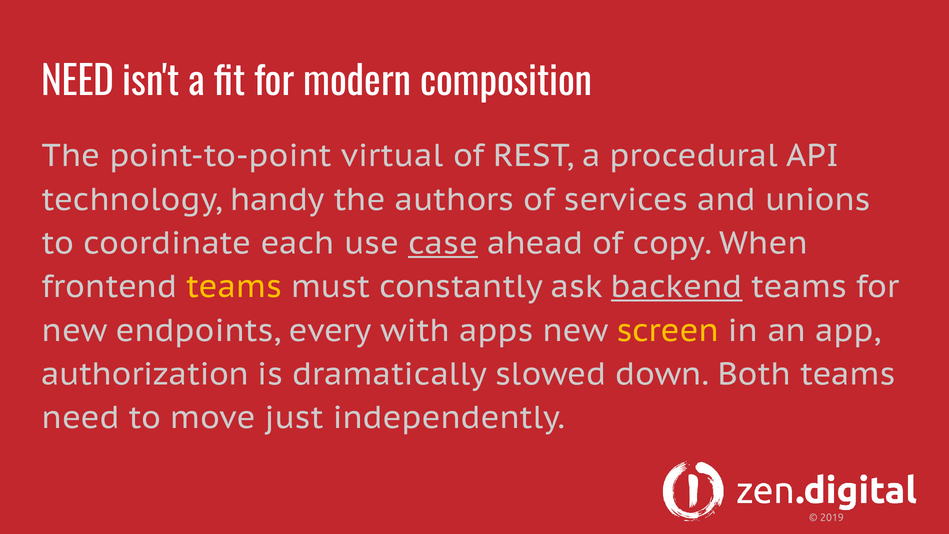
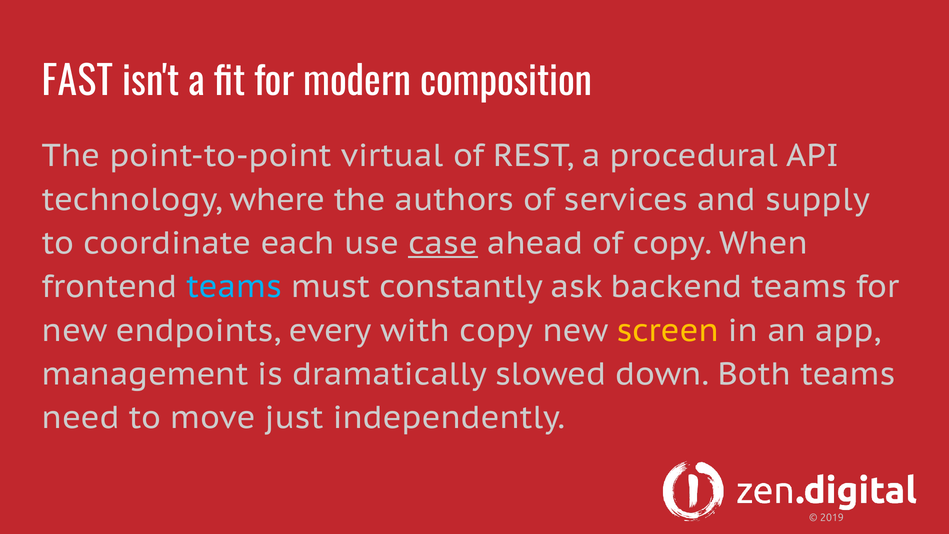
NEED: NEED -> FAST (77, 82)
handy: handy -> where (278, 200)
unions: unions -> supply (817, 200)
teams colour: yellow -> light blue (234, 287)
backend underline: present -> none (677, 287)
with apps: apps -> copy (496, 331)
authorization: authorization -> management (145, 374)
